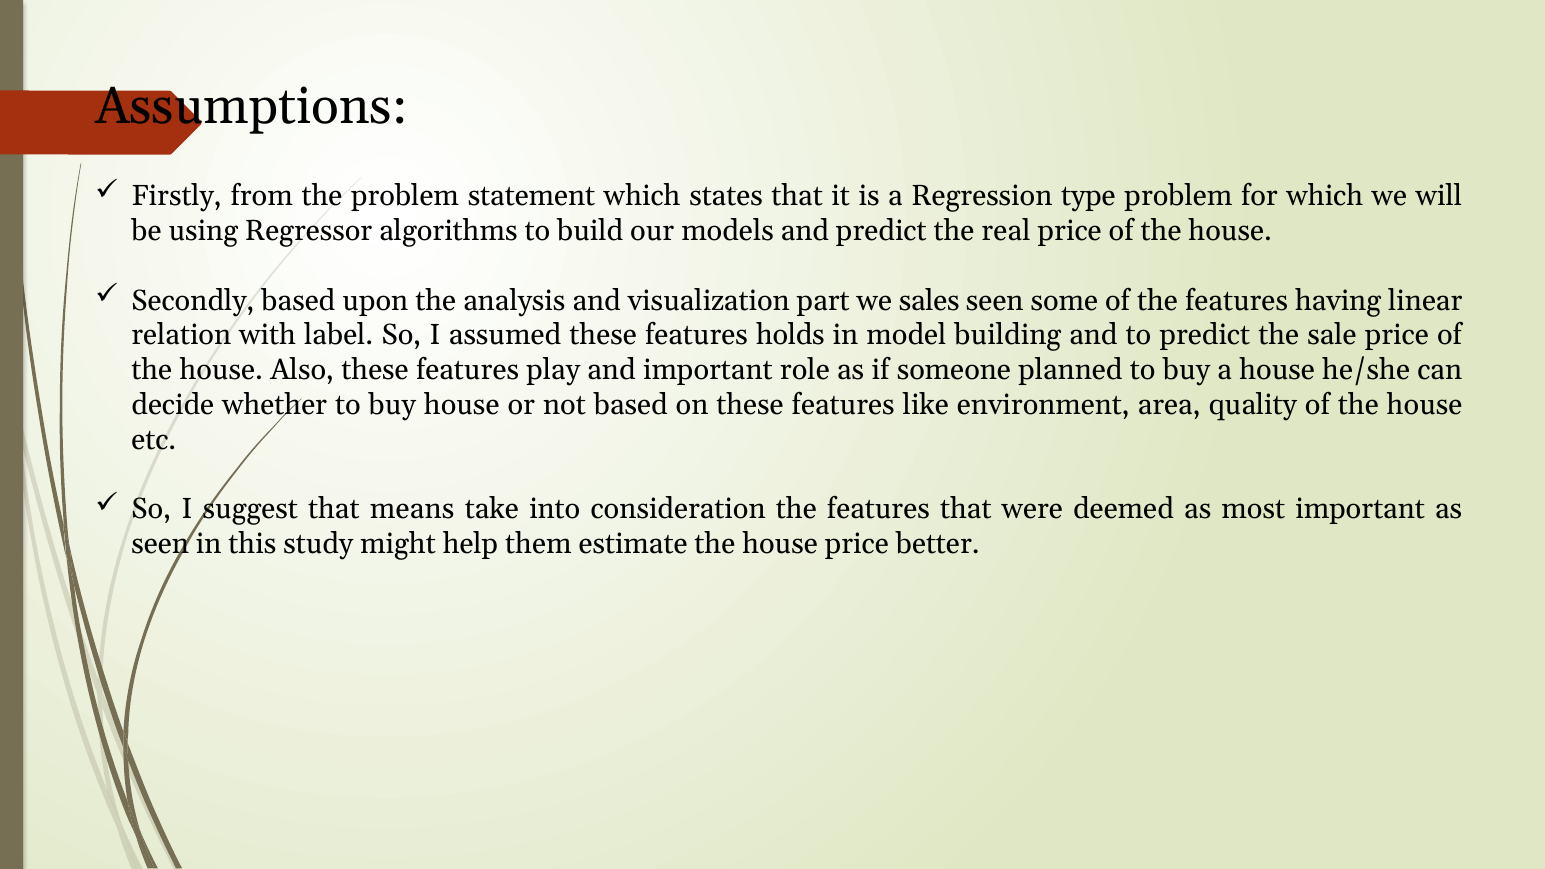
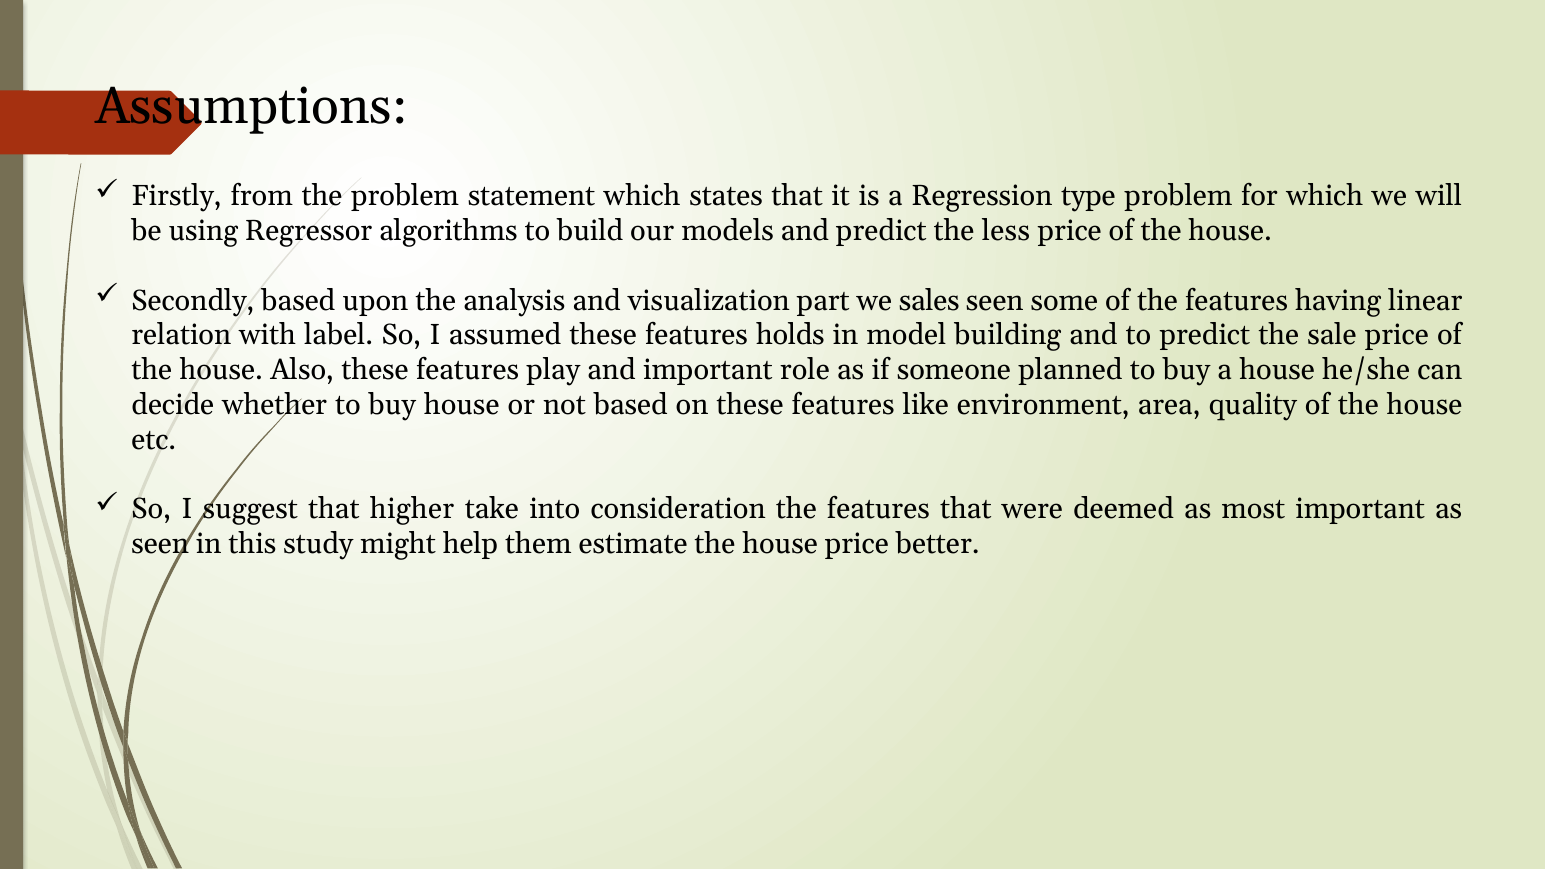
real: real -> less (1006, 231)
means: means -> higher (412, 509)
